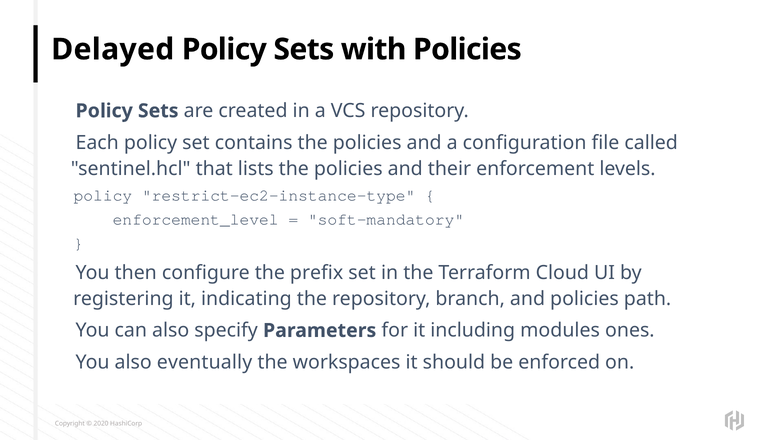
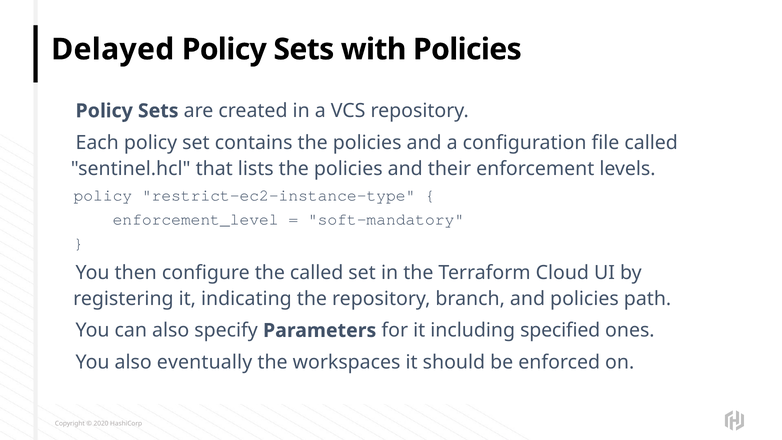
the prefix: prefix -> called (317, 273)
modules: modules -> specified (560, 330)
